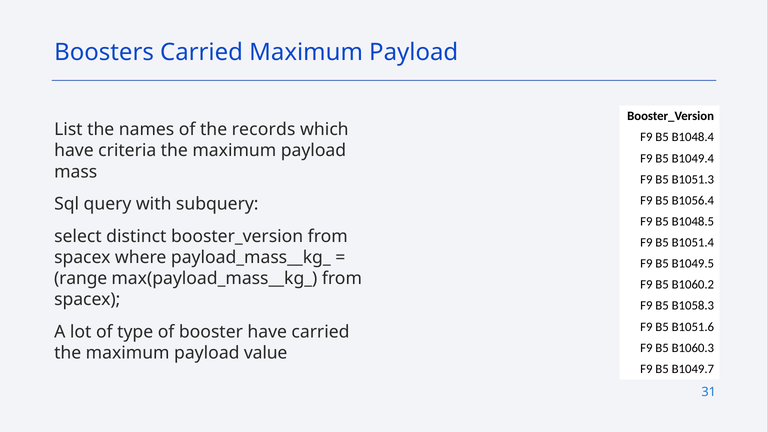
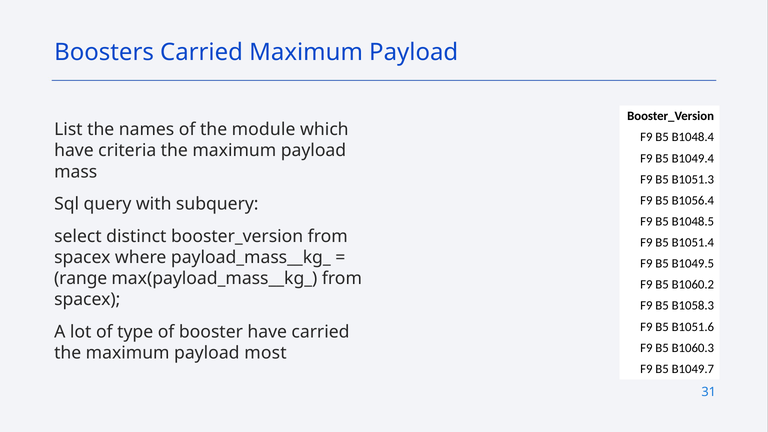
records: records -> module (264, 130)
value: value -> most (265, 353)
